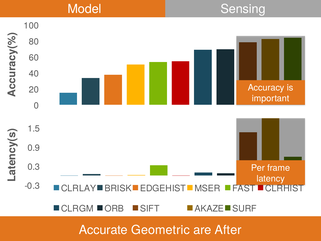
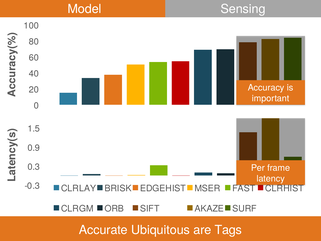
Geometric: Geometric -> Ubiquitous (161, 230)
After: After -> Tags (228, 230)
